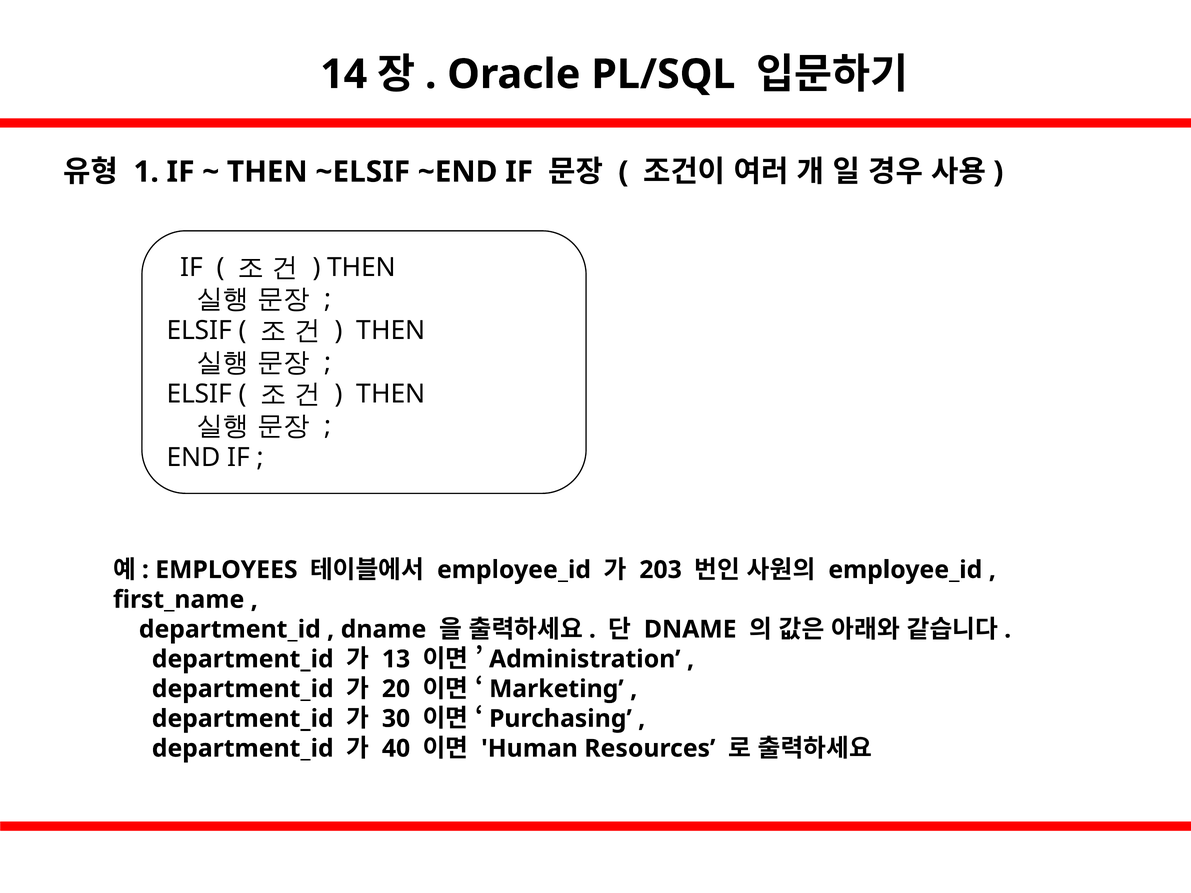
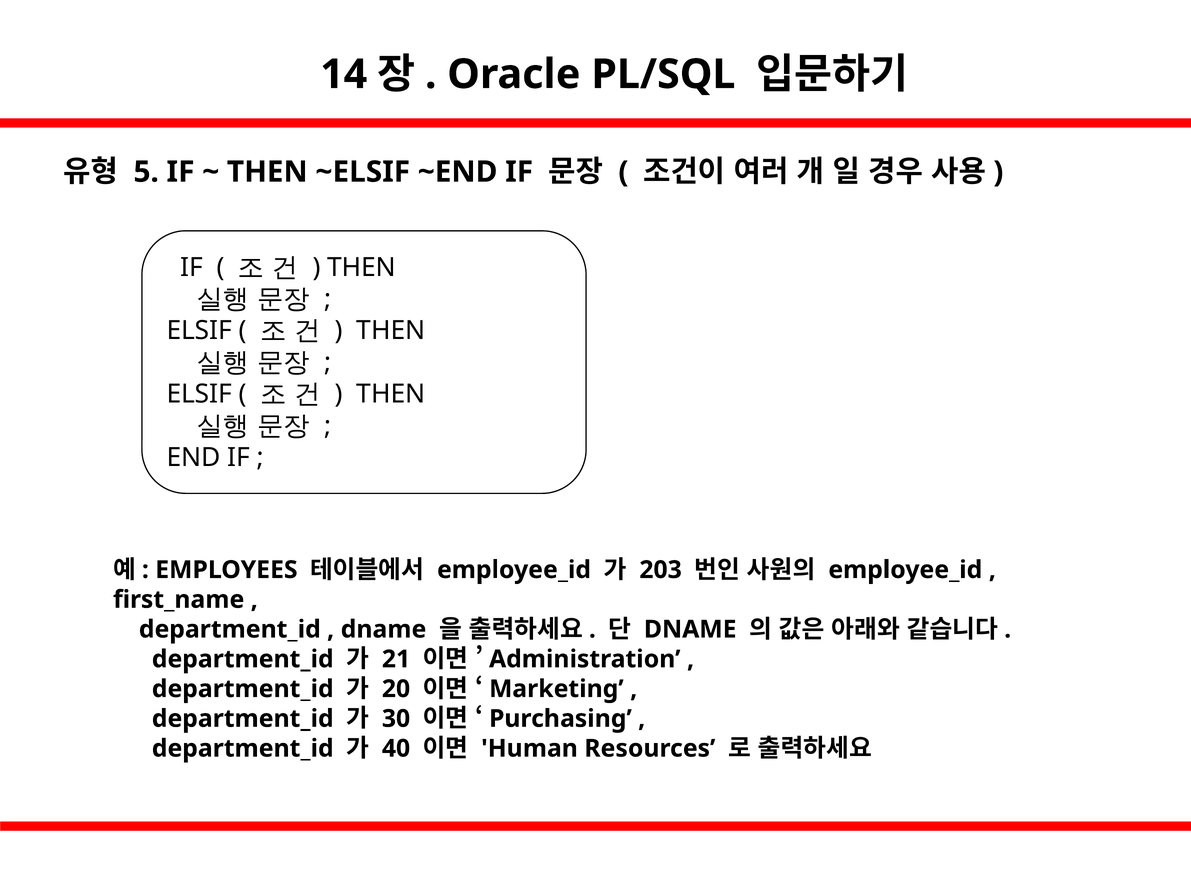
1: 1 -> 5 (146, 172)
13: 13 -> 21 (396, 659)
